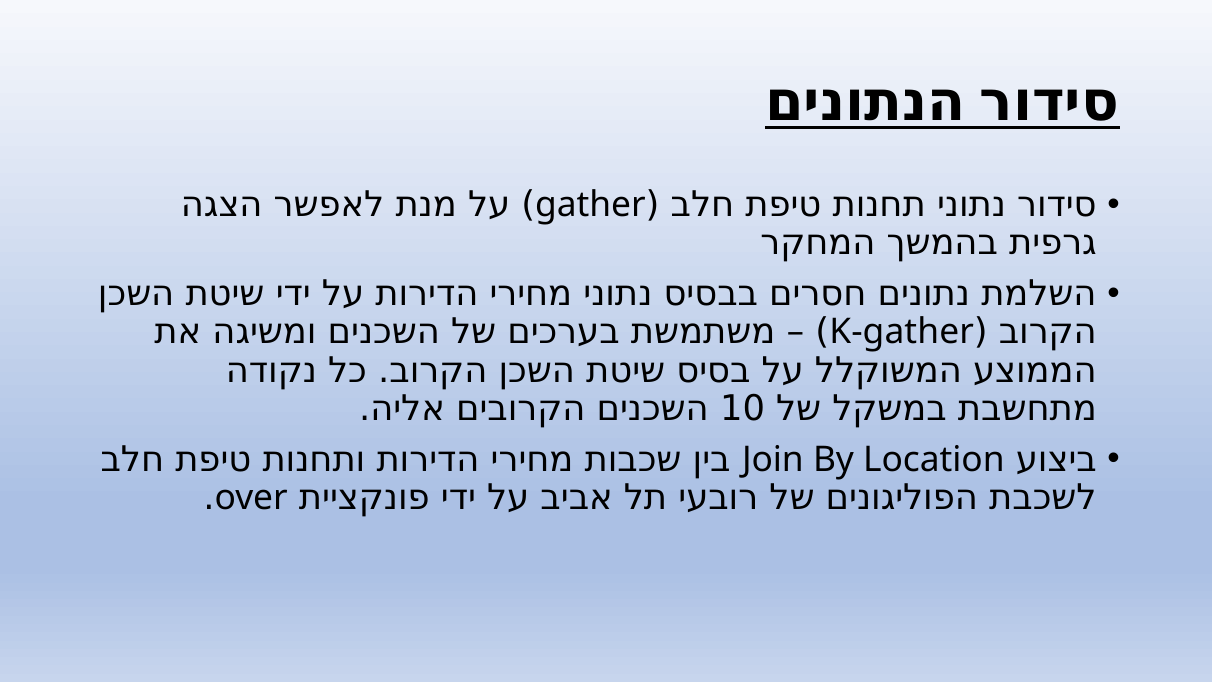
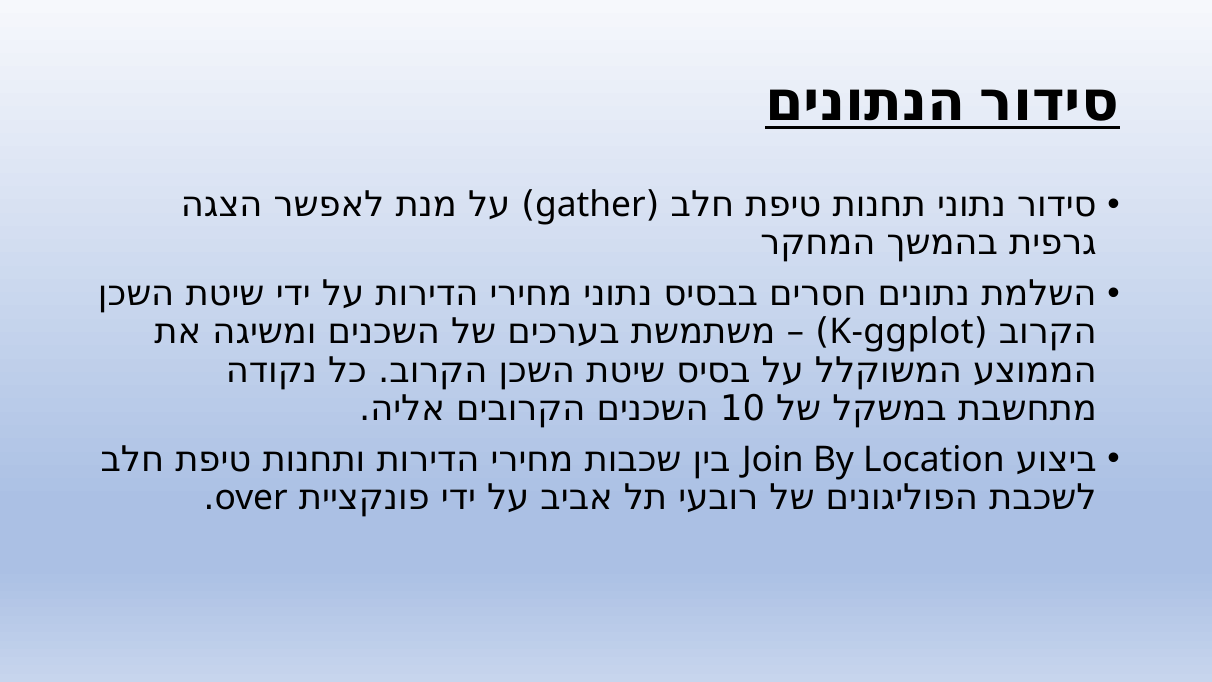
K-gather: K-gather -> K-ggplot (901, 332)
